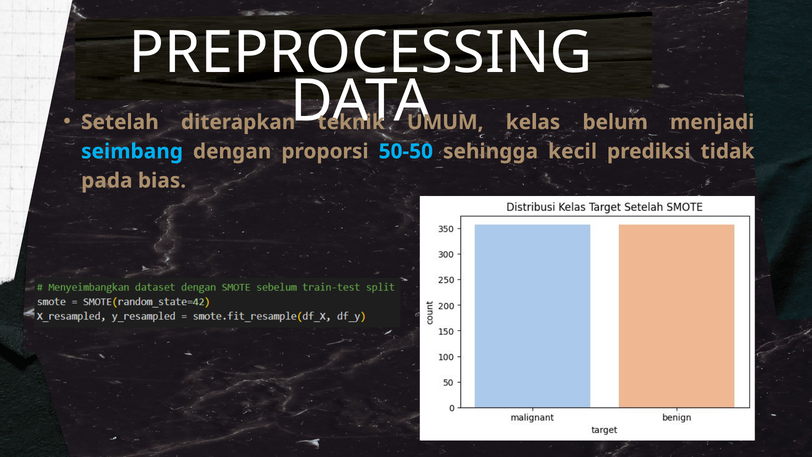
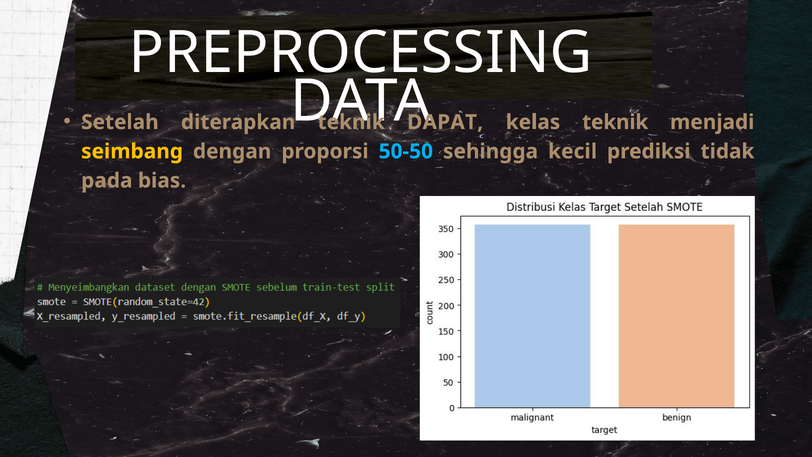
UMUM: UMUM -> DAPAT (445, 122)
kelas belum: belum -> teknik (615, 122)
seimbang colour: light blue -> yellow (132, 151)
